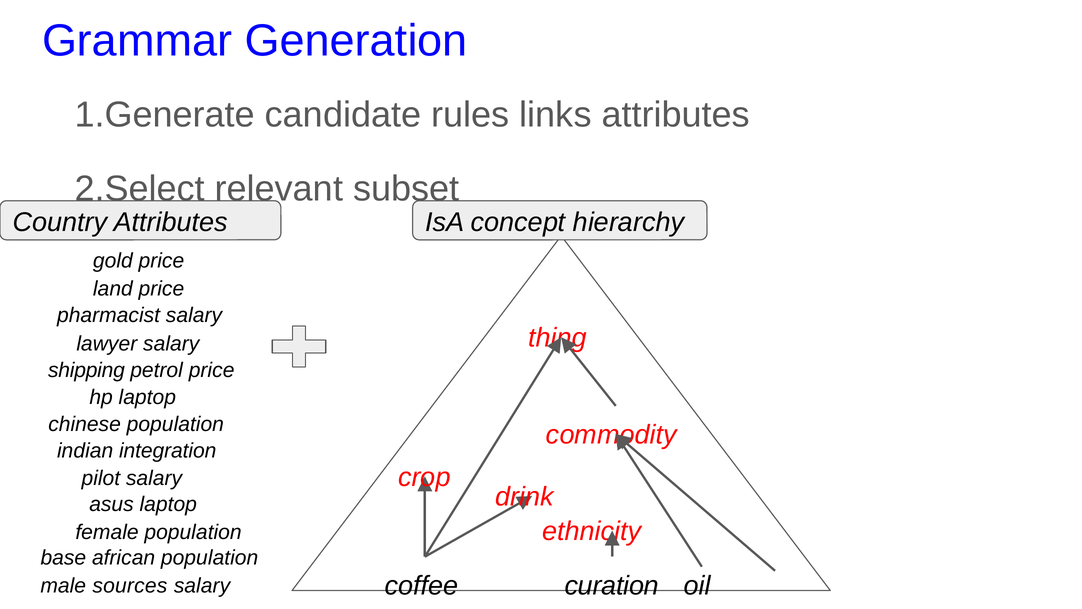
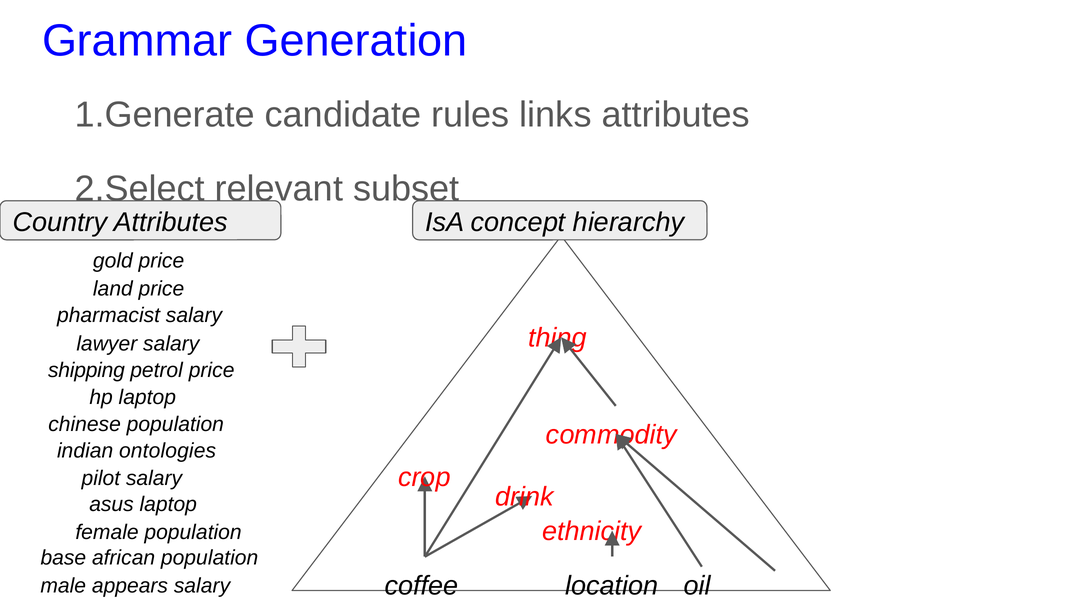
integration: integration -> ontologies (168, 451)
curation: curation -> location (612, 585)
sources: sources -> appears (130, 585)
